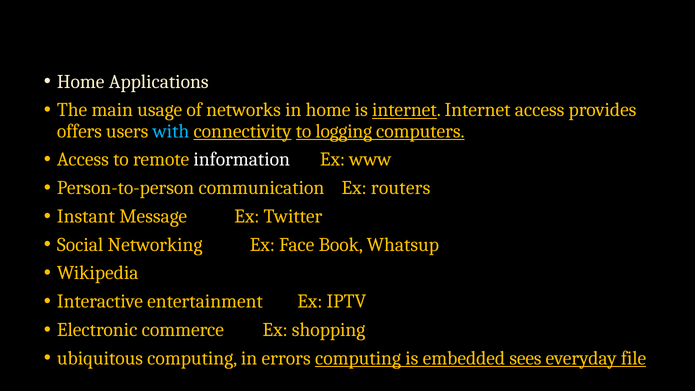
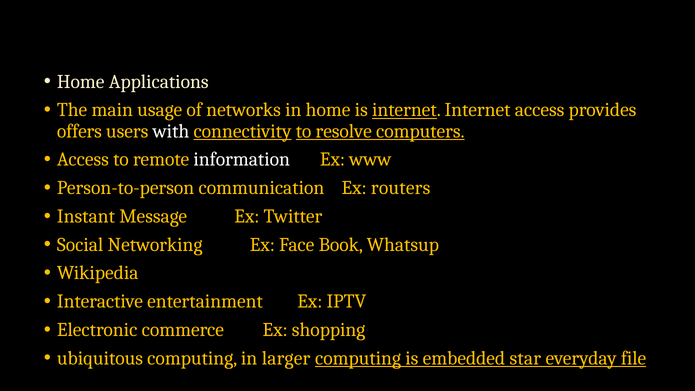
with colour: light blue -> white (171, 131)
logging: logging -> resolve (344, 131)
errors: errors -> larger (286, 358)
sees: sees -> star (525, 358)
